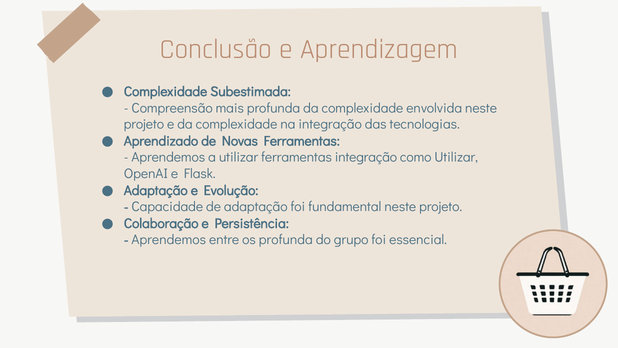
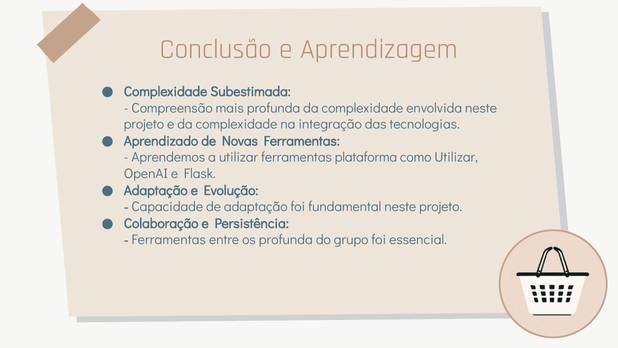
ferramentas integração: integração -> plataforma (366, 157)
Aprendemos: Aprendemos -> Ferramentas (169, 240)
